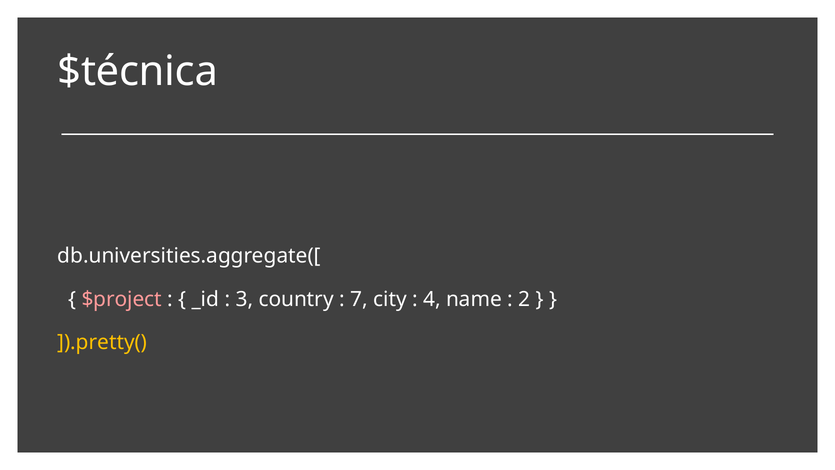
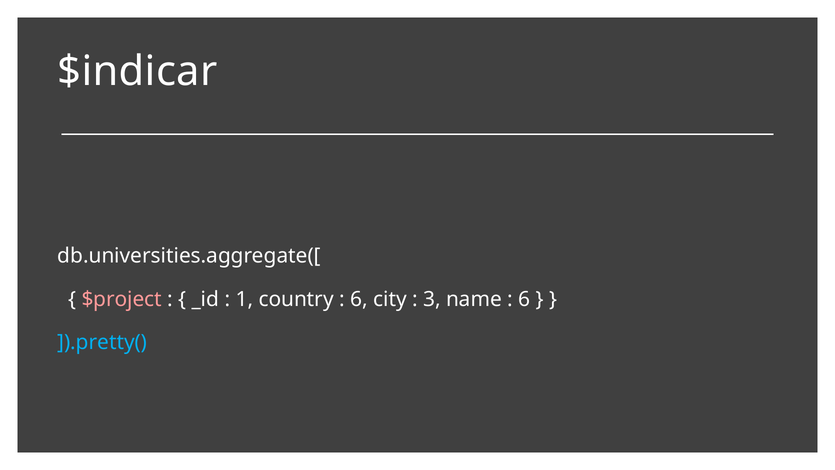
$técnica: $técnica -> $indicar (137, 71)
3: 3 -> 1 (244, 299)
7: 7 -> 6 (359, 299)
4: 4 -> 3 (432, 299)
2: 2 -> 6 (524, 299)
]).pretty( colour: yellow -> light blue (102, 342)
